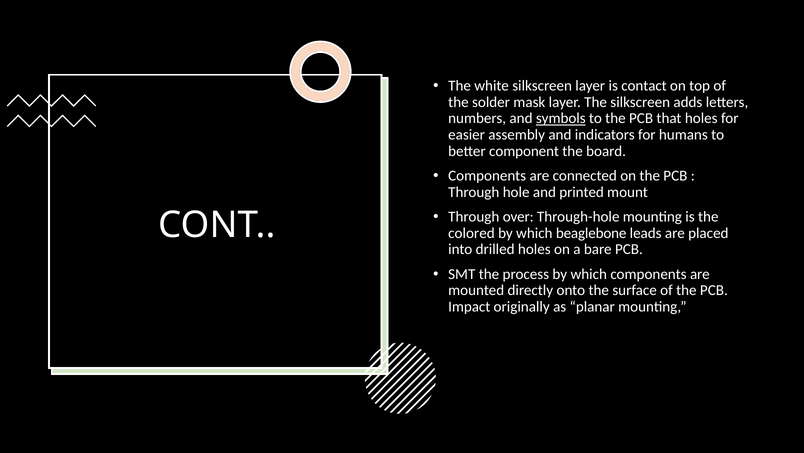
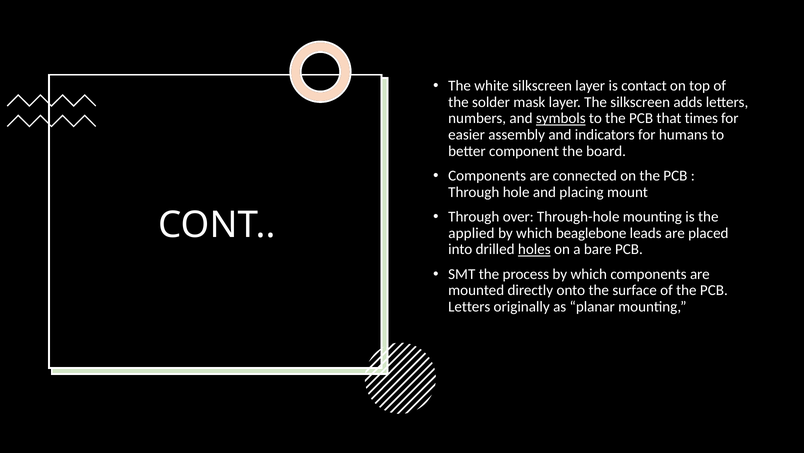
that holes: holes -> times (701, 118)
printed: printed -> placing (581, 192)
colored: colored -> applied (471, 233)
holes underline: none -> present (534, 249)
Impact: Impact -> Letters (469, 306)
